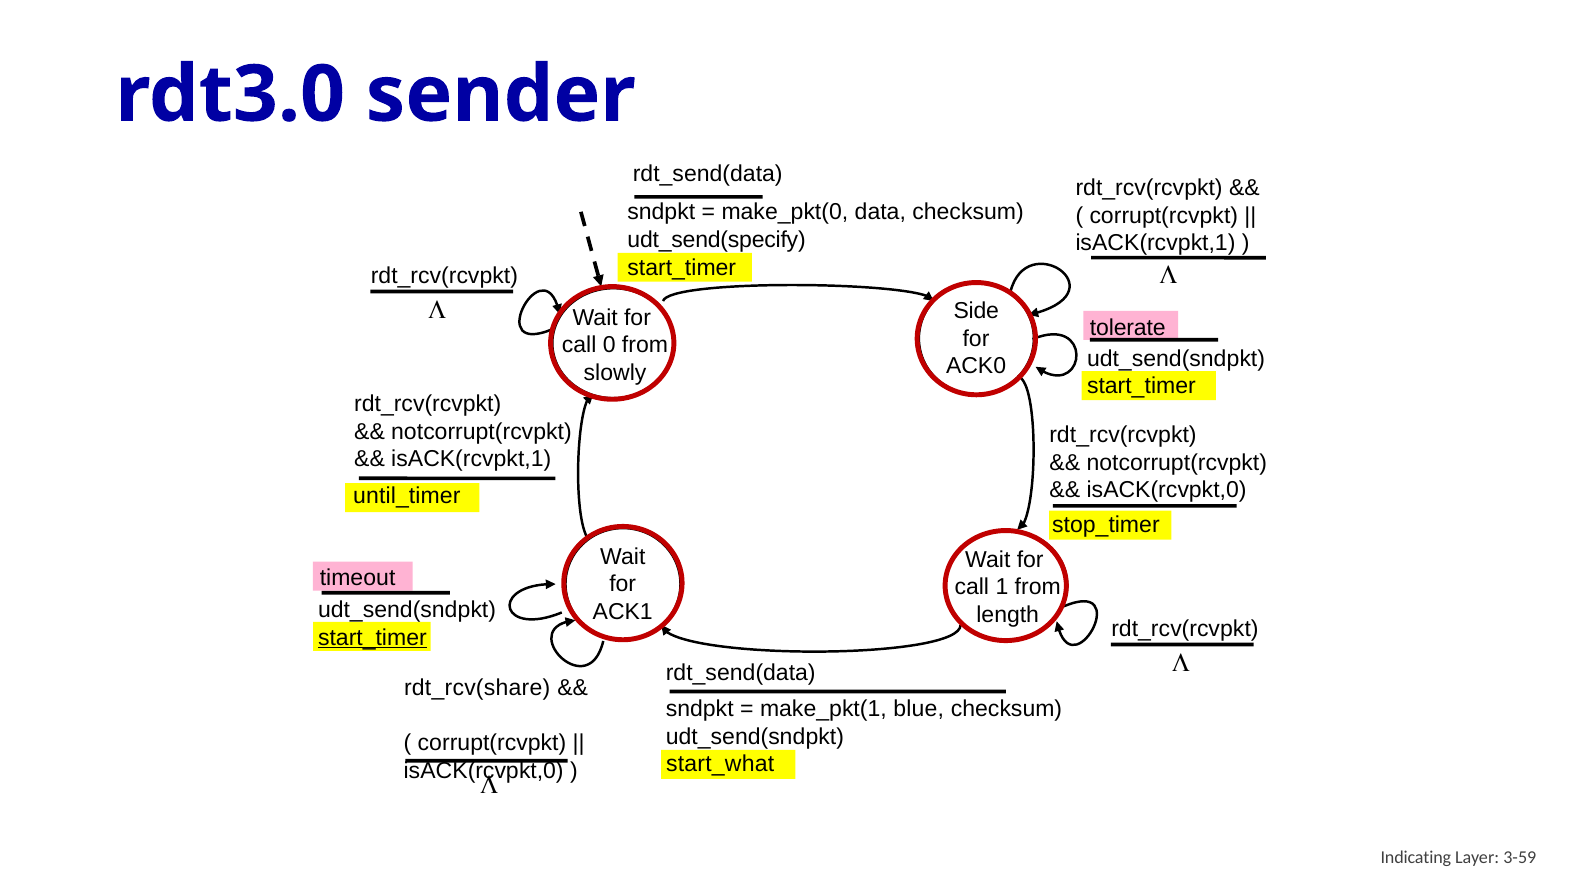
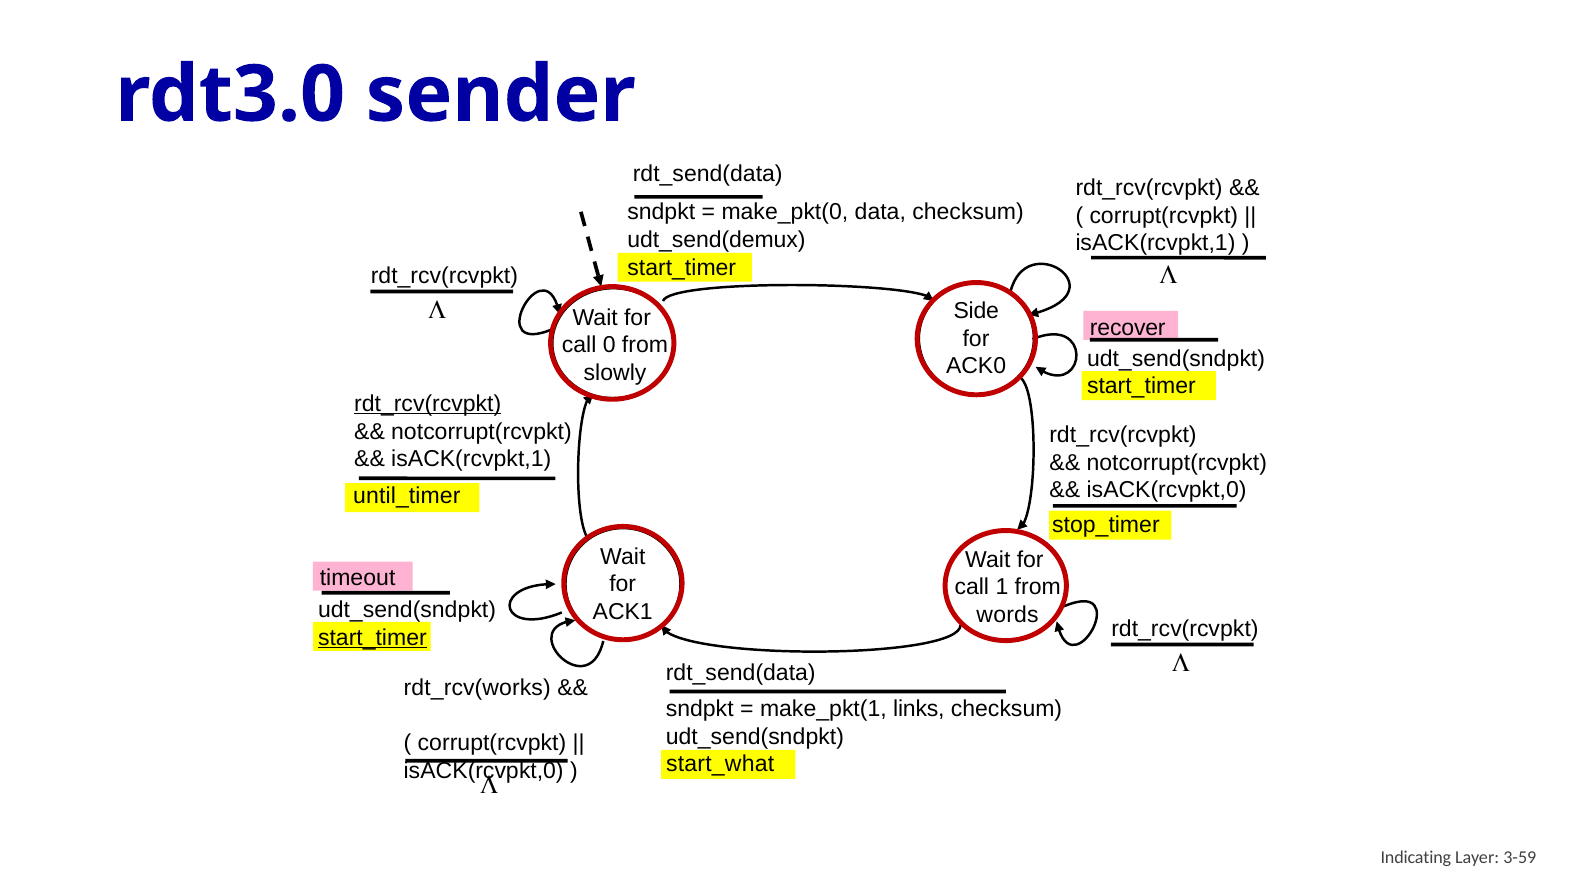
udt_send(specify: udt_send(specify -> udt_send(demux (716, 240)
tolerate: tolerate -> recover (1128, 328)
rdt_rcv(rcvpkt underline: none -> present (428, 404)
length: length -> words (1008, 615)
rdt_rcv(share: rdt_rcv(share -> rdt_rcv(works (477, 689)
blue: blue -> links (919, 710)
